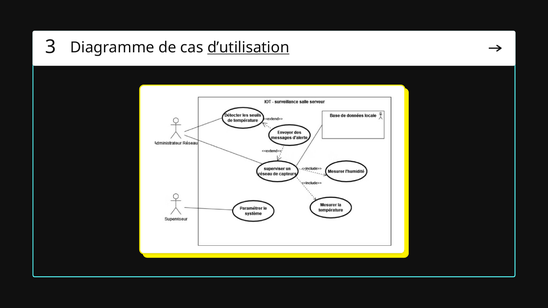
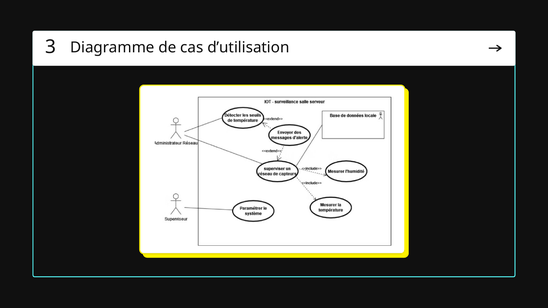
d’utilisation underline: present -> none (248, 48)
